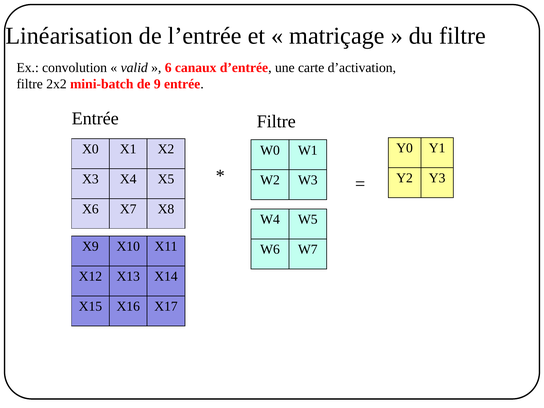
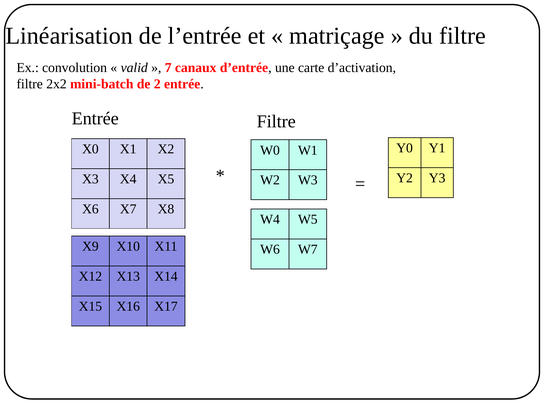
6: 6 -> 7 (168, 68)
9: 9 -> 2 (157, 84)
